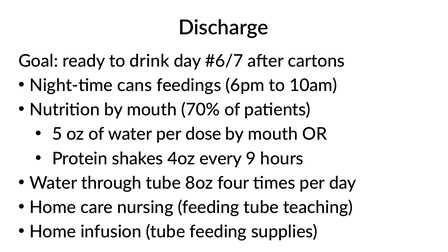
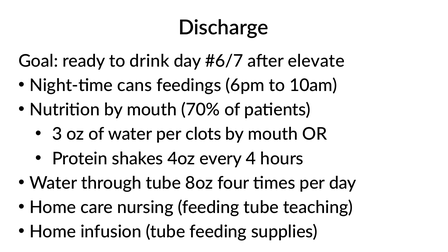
cartons: cartons -> elevate (316, 61)
5: 5 -> 3 (57, 134)
dose: dose -> clots (203, 134)
9: 9 -> 4 (251, 159)
